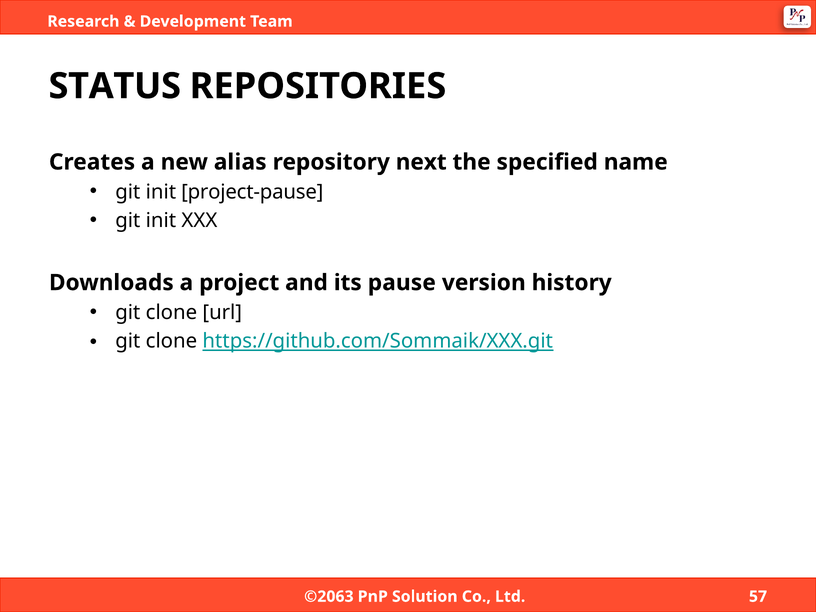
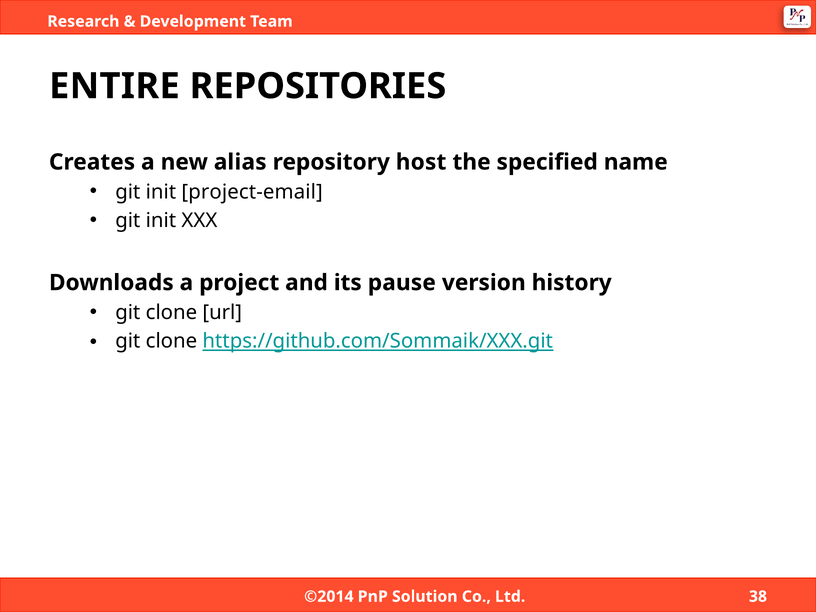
STATUS: STATUS -> ENTIRE (114, 86)
next: next -> host (421, 162)
project-pause: project-pause -> project-email (252, 192)
©2063: ©2063 -> ©2014 (329, 597)
57: 57 -> 38 (758, 597)
